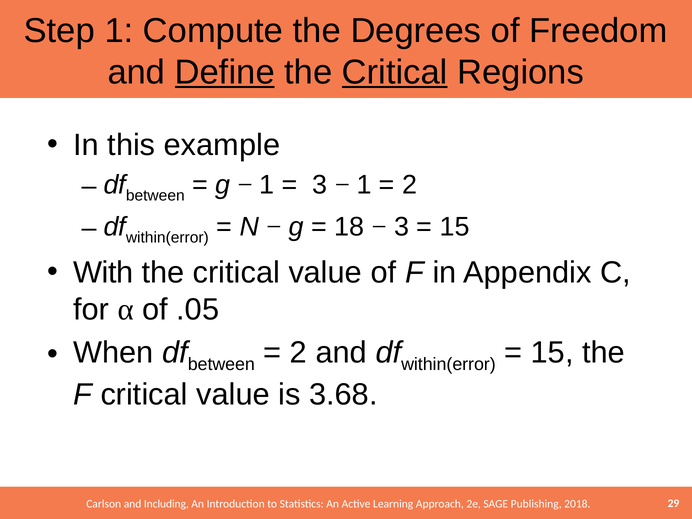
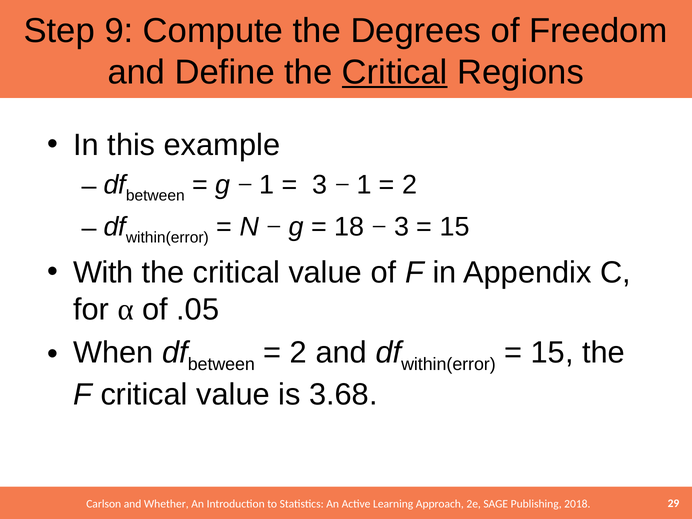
Step 1: 1 -> 9 (119, 31)
Define underline: present -> none (225, 72)
Including: Including -> Whether (166, 504)
